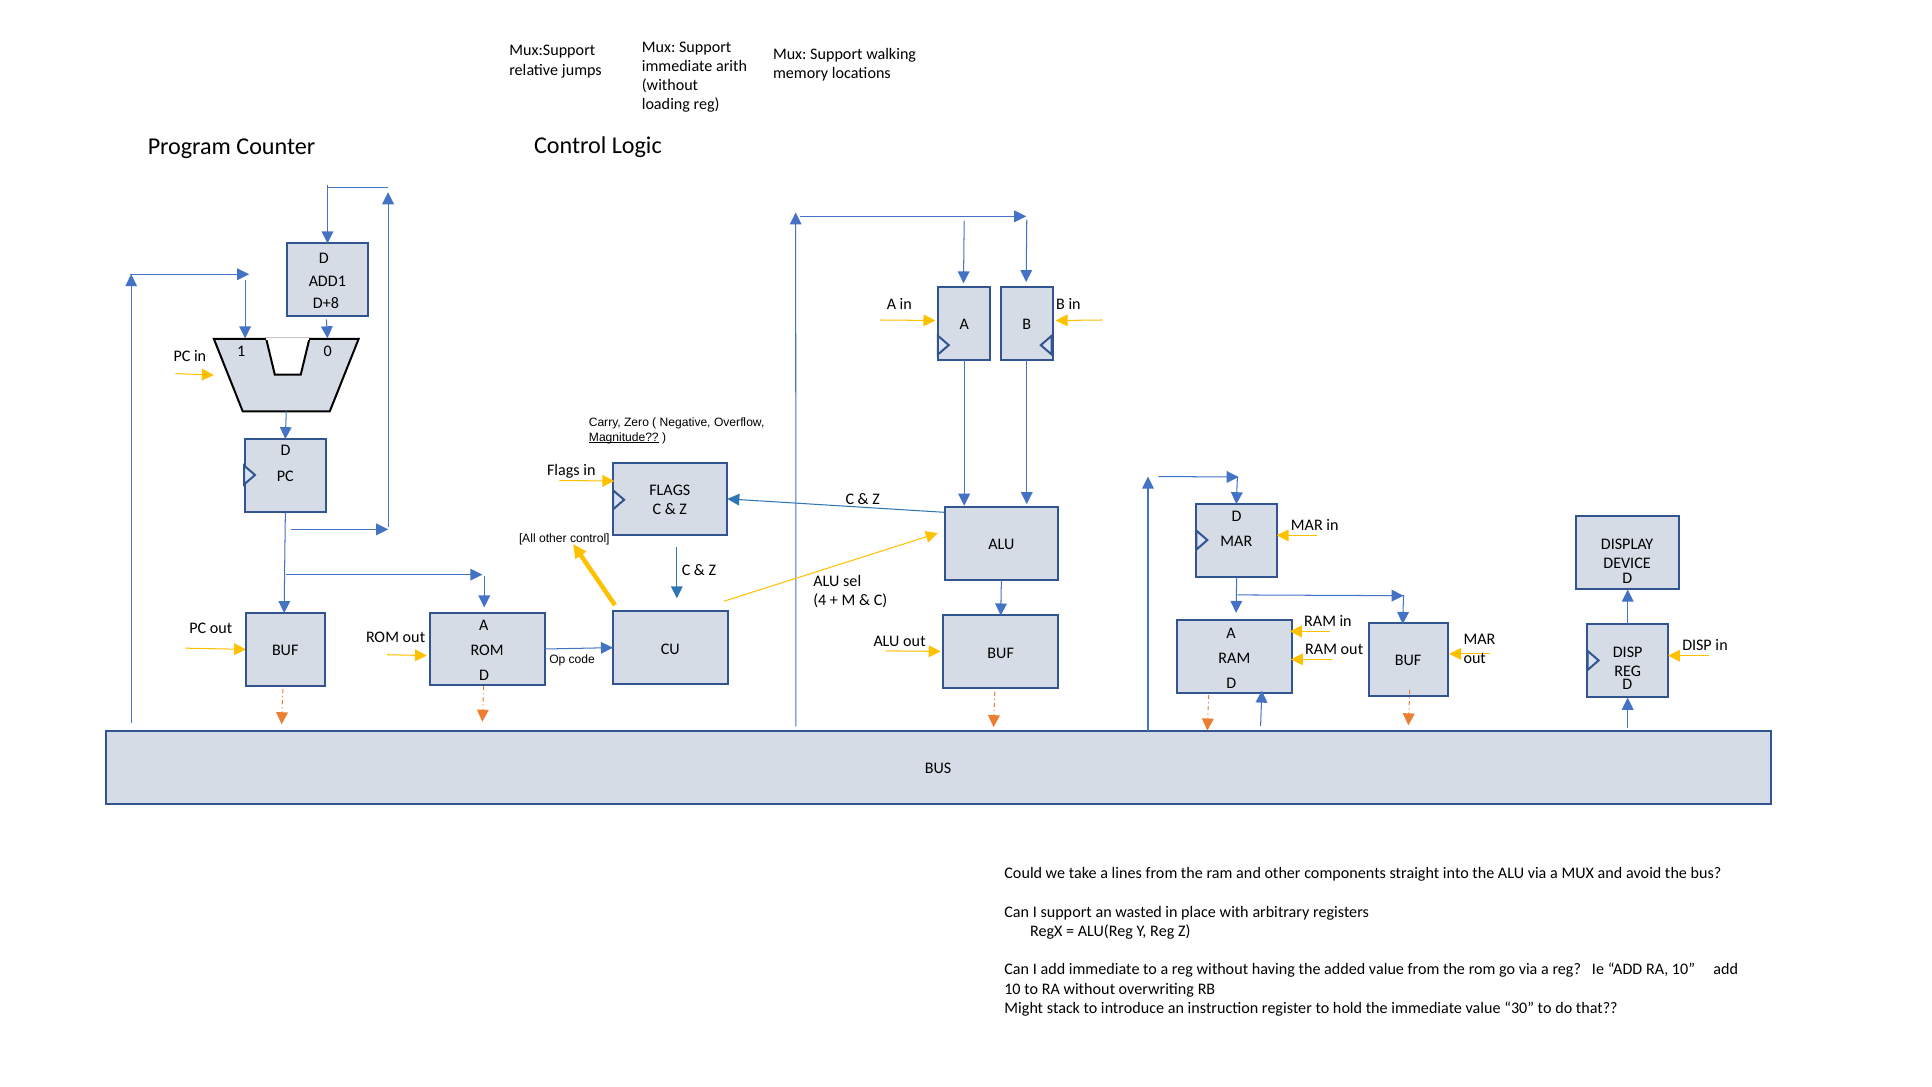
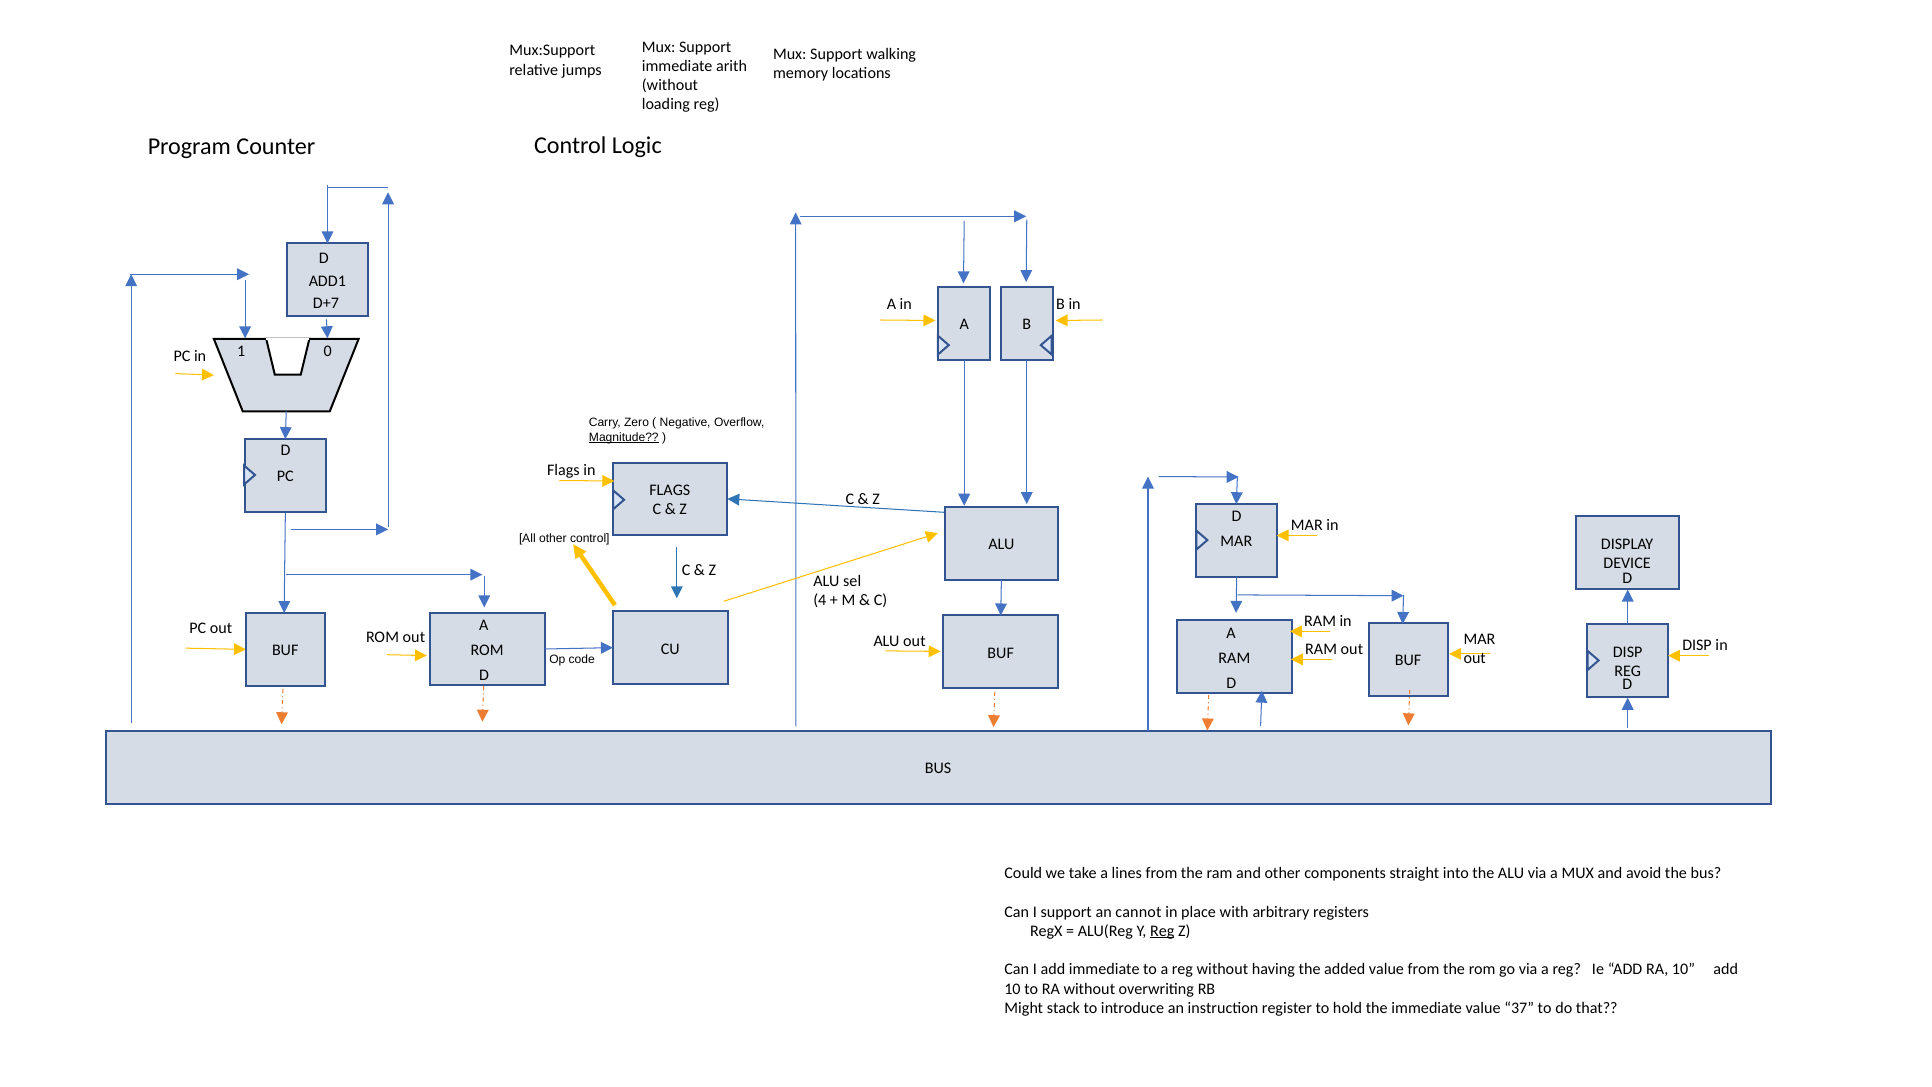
D+8: D+8 -> D+7 (326, 304)
wasted: wasted -> cannot (1138, 911)
Reg underline: none -> present (1162, 931)
30: 30 -> 37 (1519, 1008)
